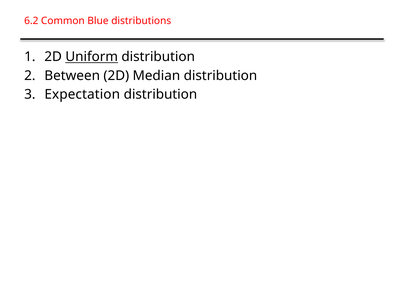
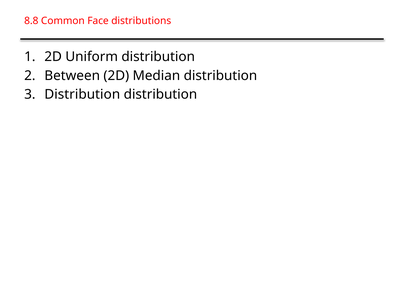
6.2: 6.2 -> 8.8 (31, 21)
Blue: Blue -> Face (98, 21)
Uniform underline: present -> none (92, 57)
3 Expectation: Expectation -> Distribution (82, 95)
